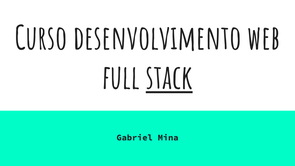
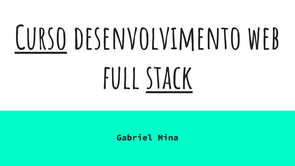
Curso underline: none -> present (41, 39)
